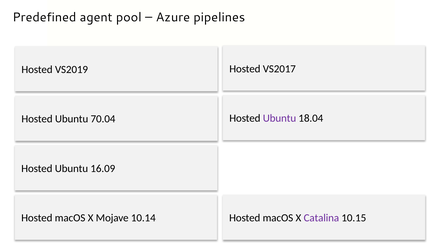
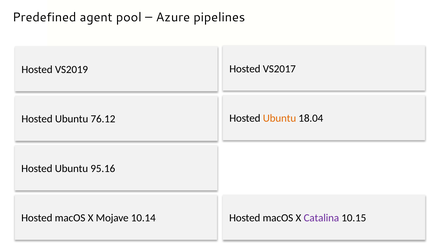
Ubuntu colour: purple -> orange (279, 118)
70.04: 70.04 -> 76.12 (103, 119)
16.09: 16.09 -> 95.16 (103, 168)
